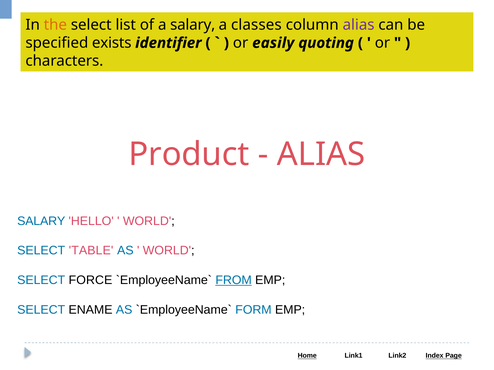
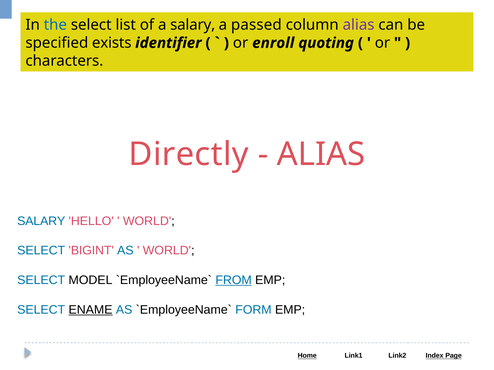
the colour: orange -> blue (55, 25)
classes: classes -> passed (256, 25)
easily: easily -> enroll (273, 43)
Product: Product -> Directly (189, 154)
TABLE: TABLE -> BIGINT (91, 251)
FORCE: FORCE -> MODEL (91, 281)
ENAME underline: none -> present (91, 310)
